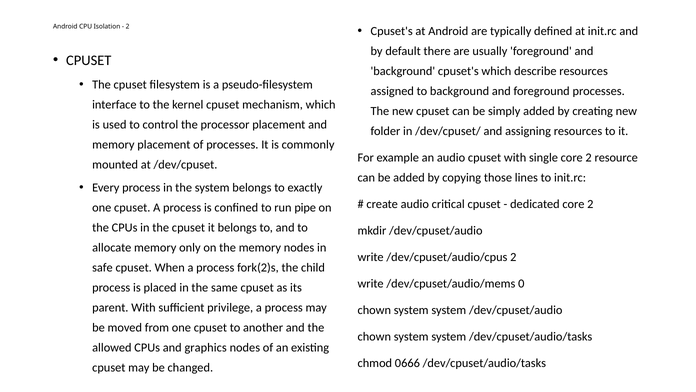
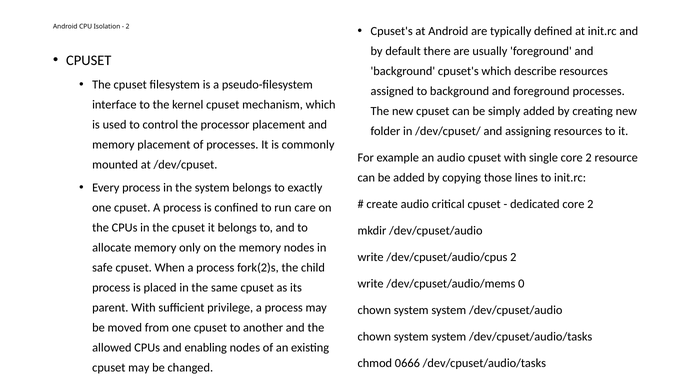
pipe: pipe -> care (305, 208)
graphics: graphics -> enabling (206, 347)
